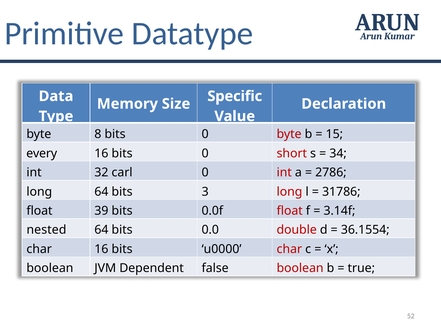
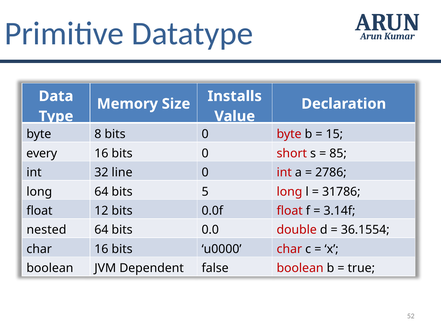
Specific: Specific -> Installs (235, 96)
34: 34 -> 85 (338, 153)
carl: carl -> line (122, 172)
3: 3 -> 5 (205, 191)
39: 39 -> 12 (101, 211)
